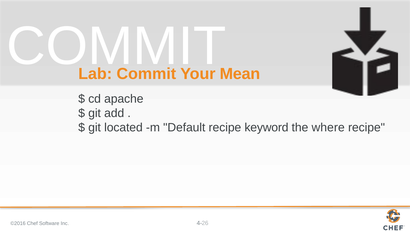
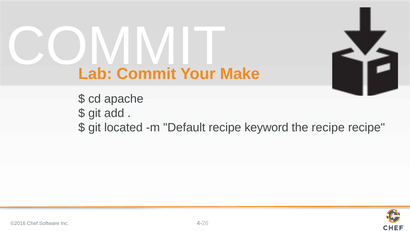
Mean: Mean -> Make (240, 74)
the where: where -> recipe (328, 127)
